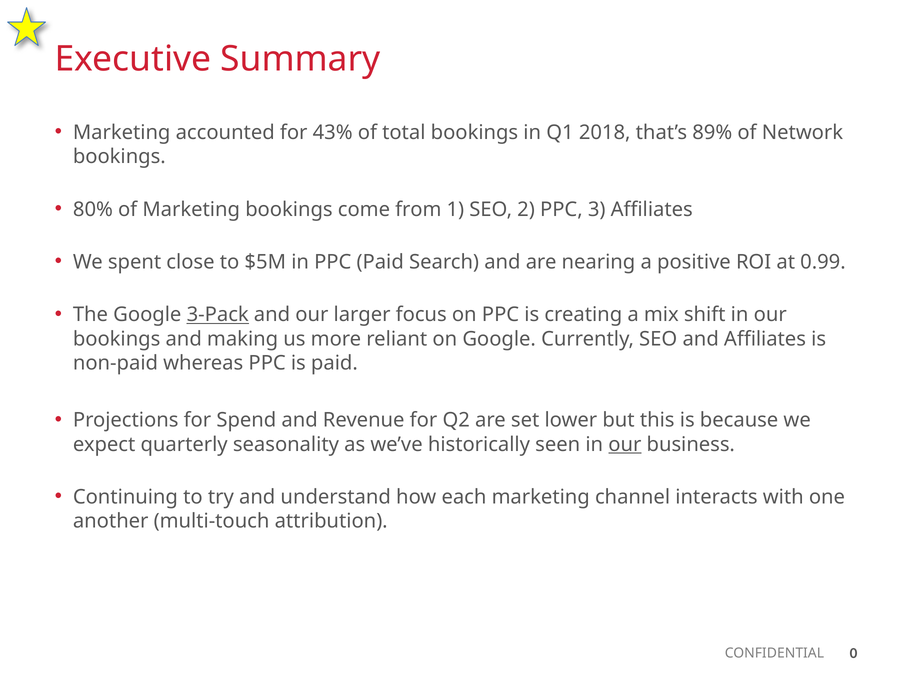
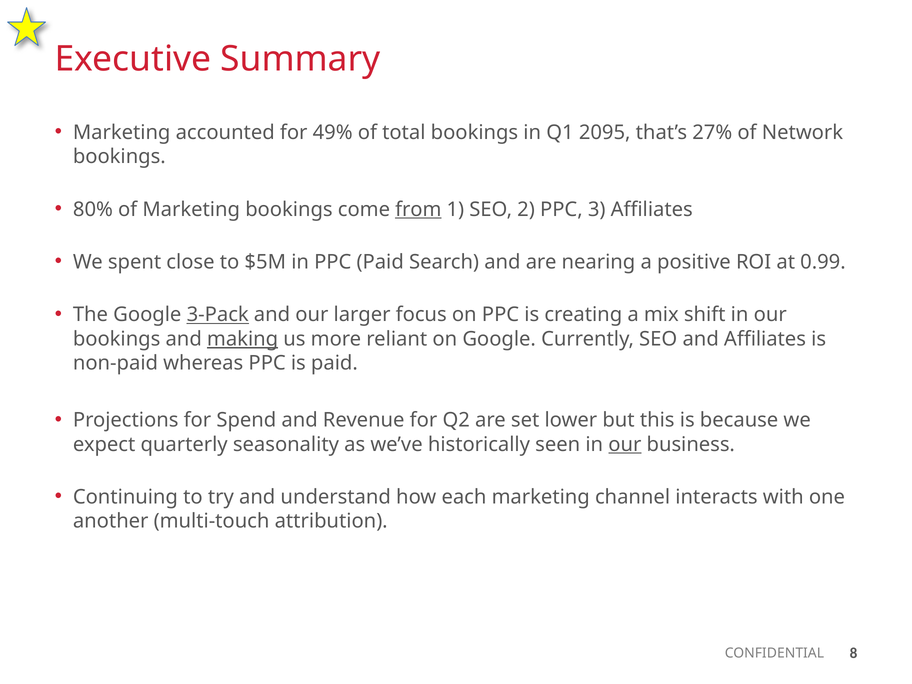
43%: 43% -> 49% (333, 132)
2018: 2018 -> 2095 (605, 132)
89%: 89% -> 27% (712, 132)
from underline: none -> present (418, 209)
making underline: none -> present (243, 339)
0: 0 -> 8 (854, 653)
